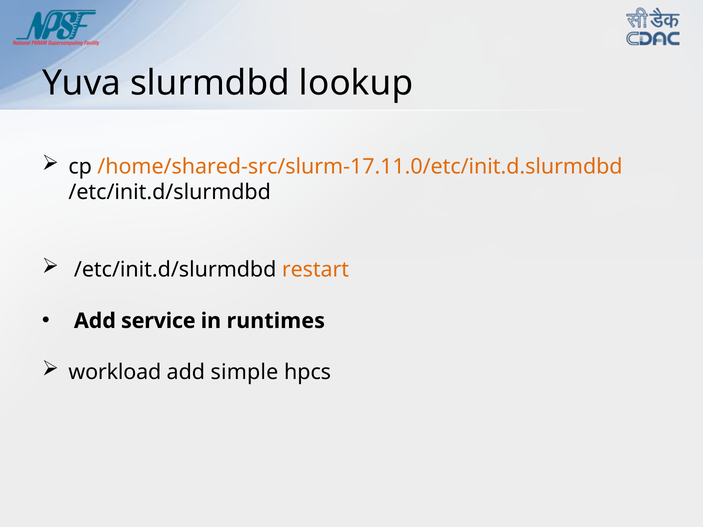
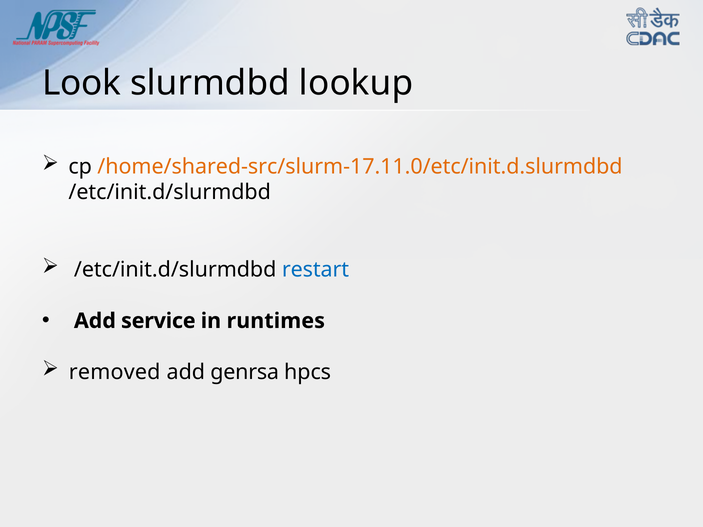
Yuva: Yuva -> Look (82, 83)
restart colour: orange -> blue (315, 270)
workload: workload -> removed (115, 373)
simple: simple -> genrsa (245, 373)
